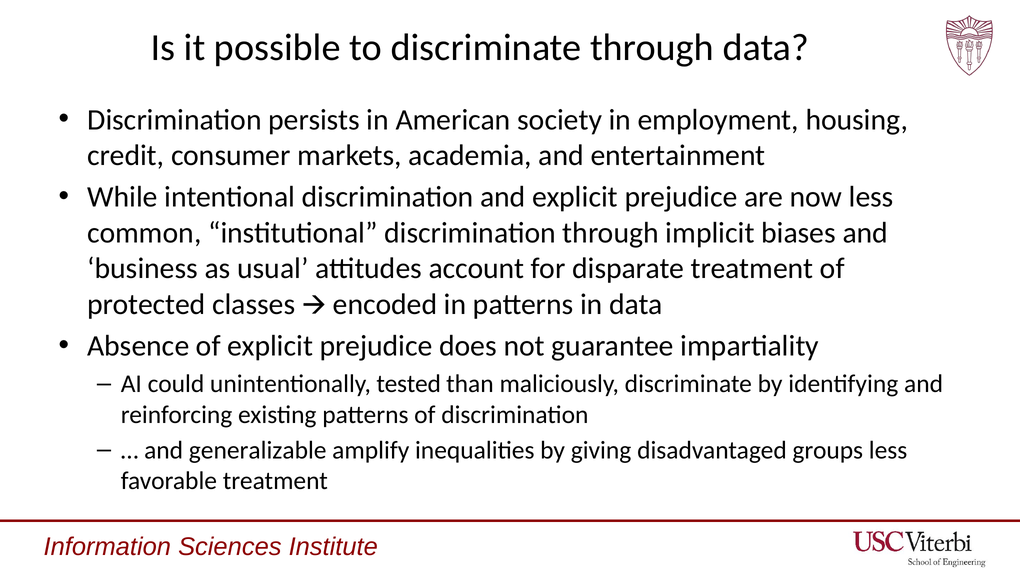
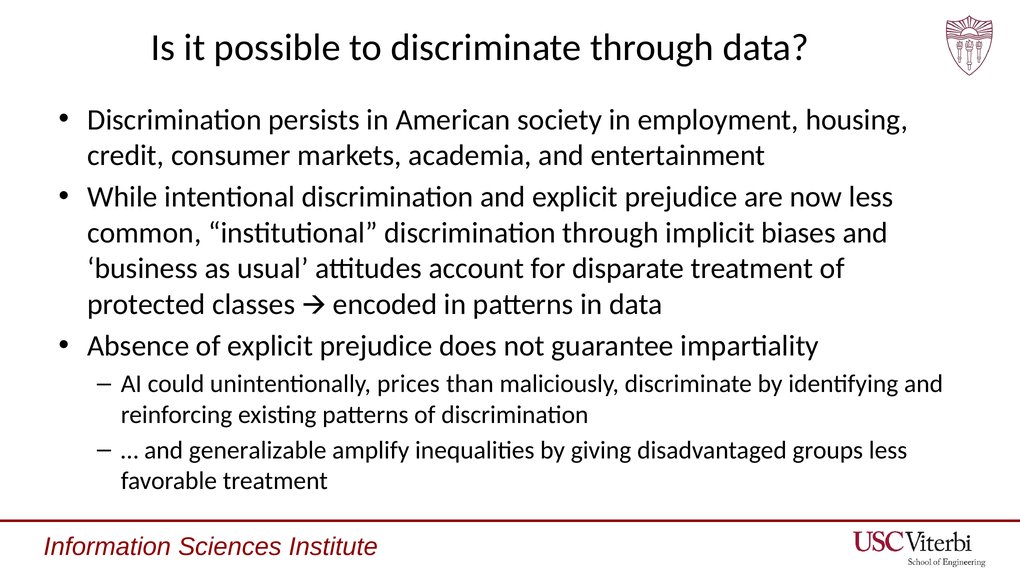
tested: tested -> prices (408, 384)
